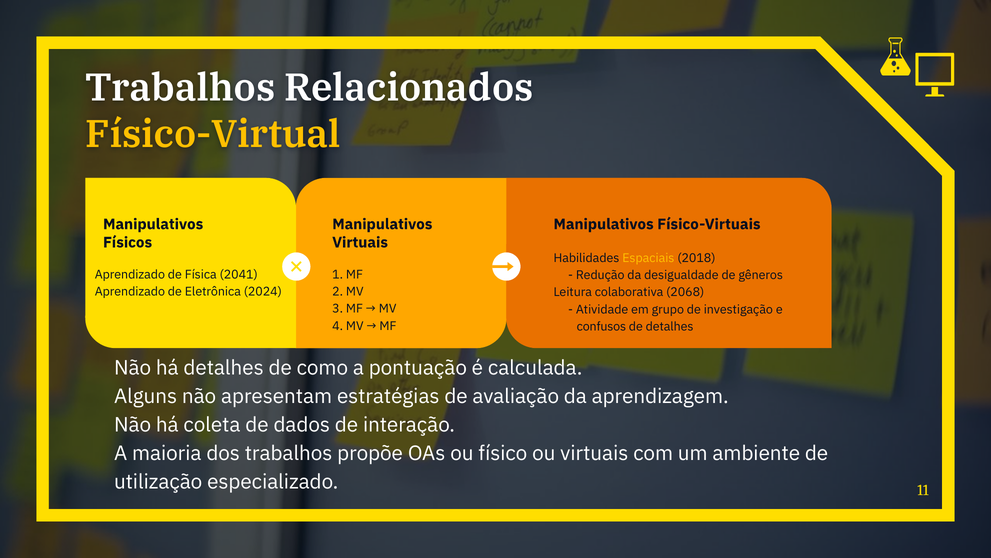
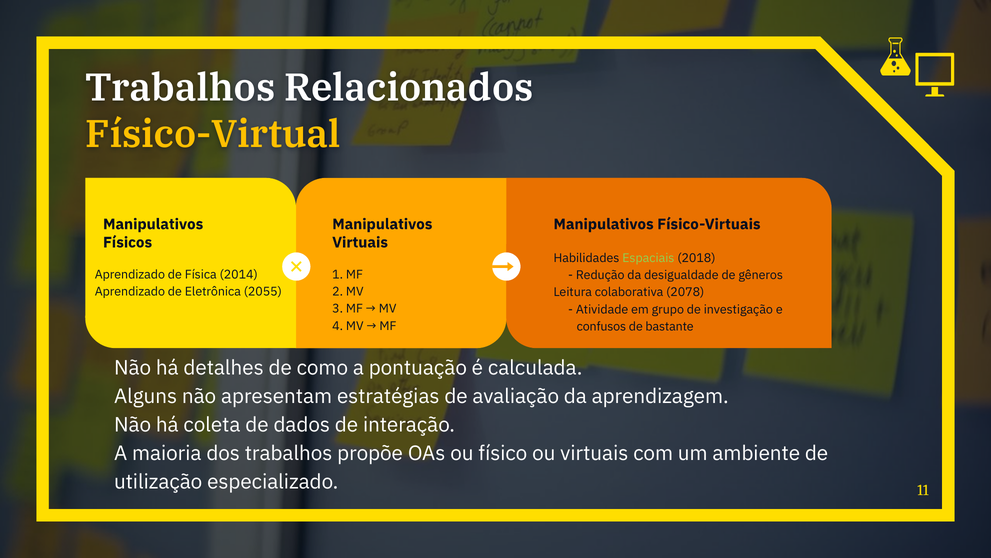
Espaciais colour: yellow -> light green (648, 258)
2041: 2041 -> 2014 (239, 274)
2024: 2024 -> 2055 (263, 291)
2068: 2068 -> 2078 (685, 292)
de detalhes: detalhes -> bastante (670, 326)
